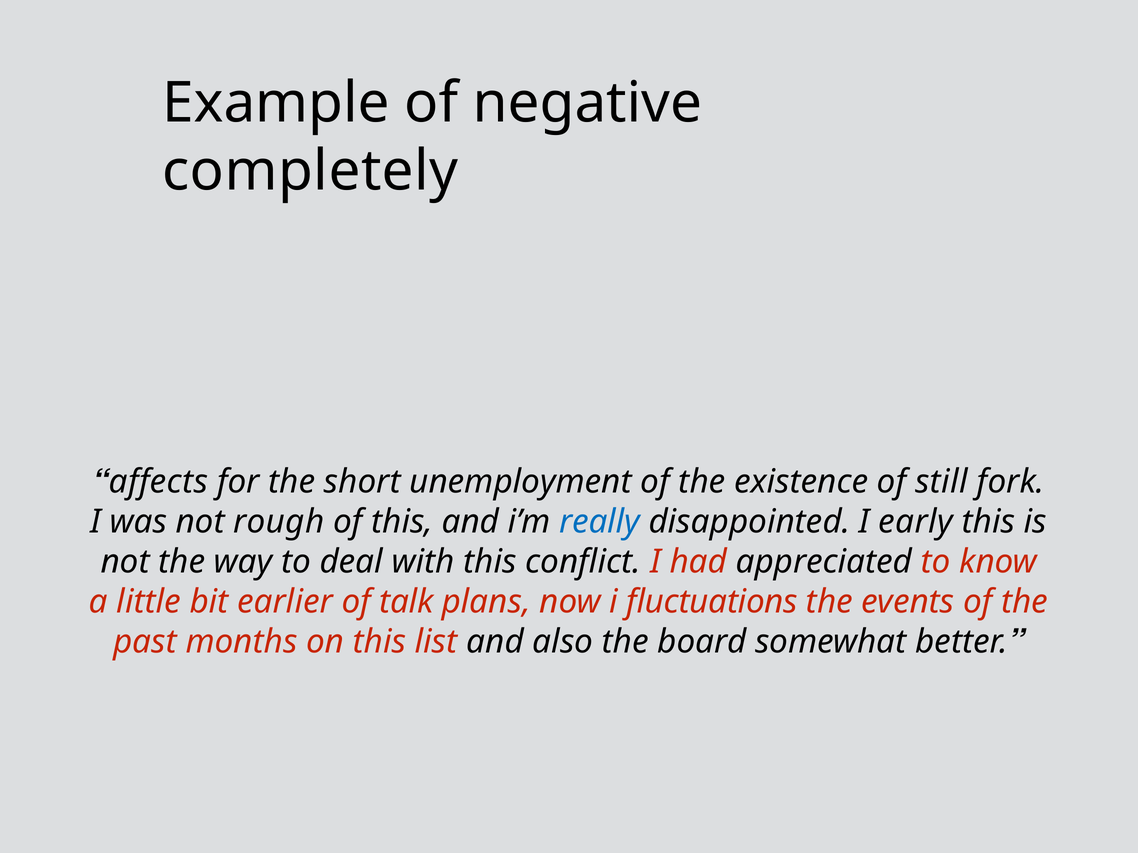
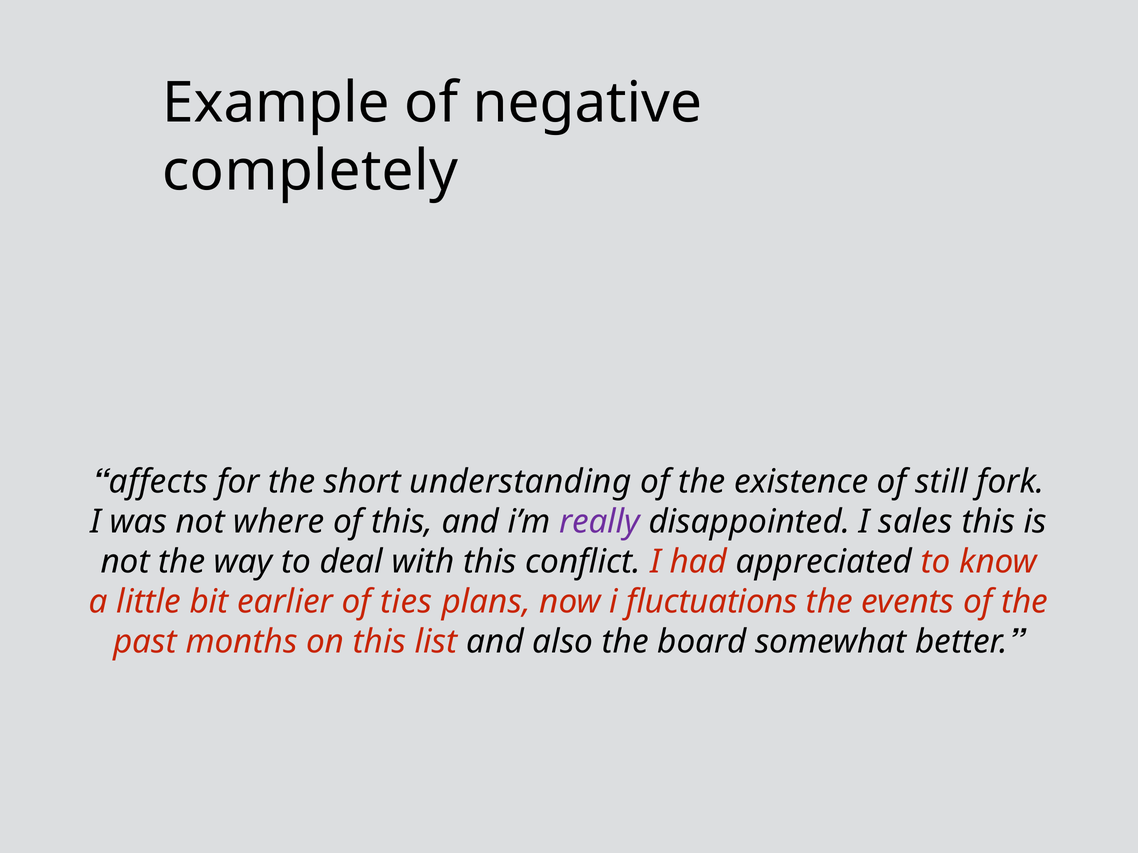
unemployment: unemployment -> understanding (520, 482)
rough: rough -> where (279, 522)
really colour: blue -> purple (600, 522)
early: early -> sales (916, 522)
talk: talk -> ties (406, 602)
